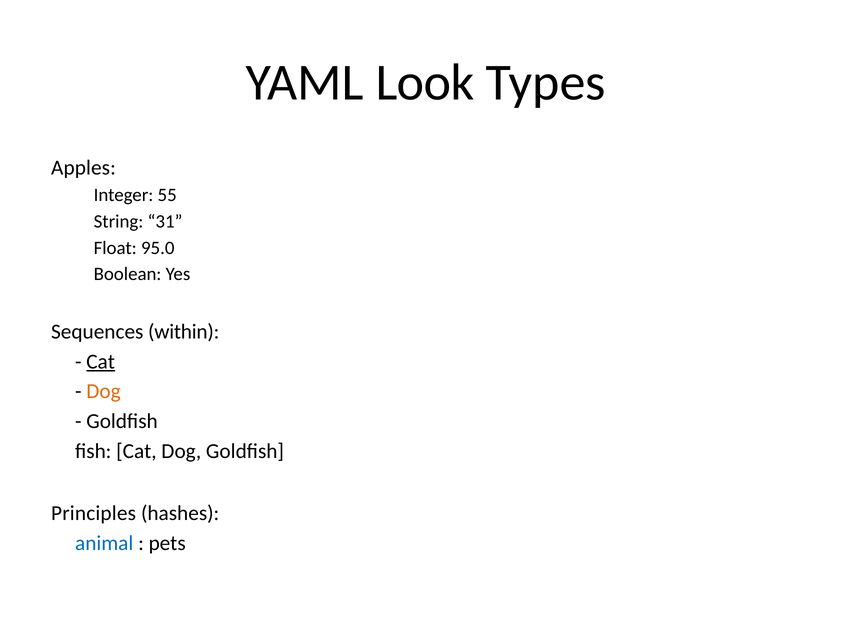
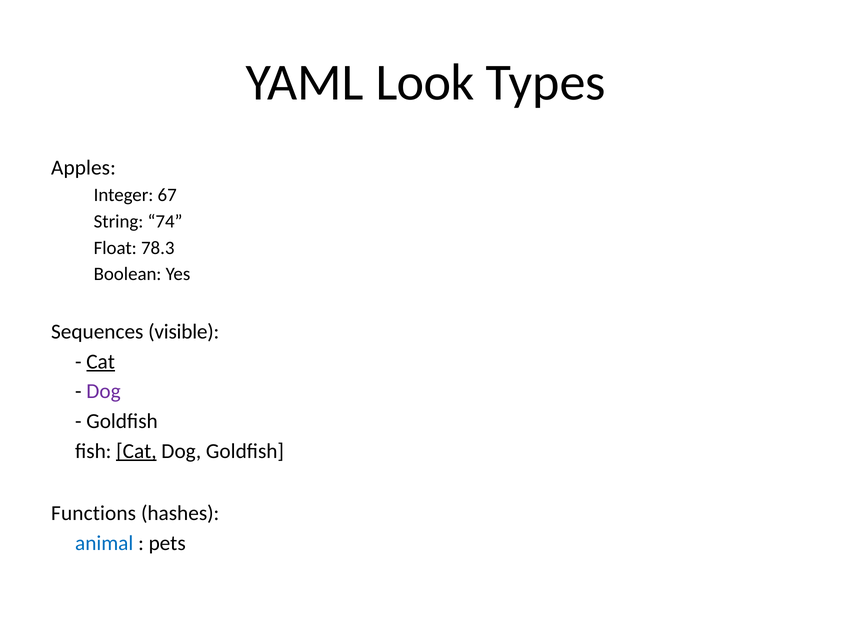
55: 55 -> 67 (167, 195)
31: 31 -> 74 (165, 221)
95.0: 95.0 -> 78.3 (158, 248)
within: within -> visible (184, 332)
Dog colour: orange -> purple (103, 391)
Cat underline: none -> present (136, 451)
Principles: Principles -> Functions (94, 513)
